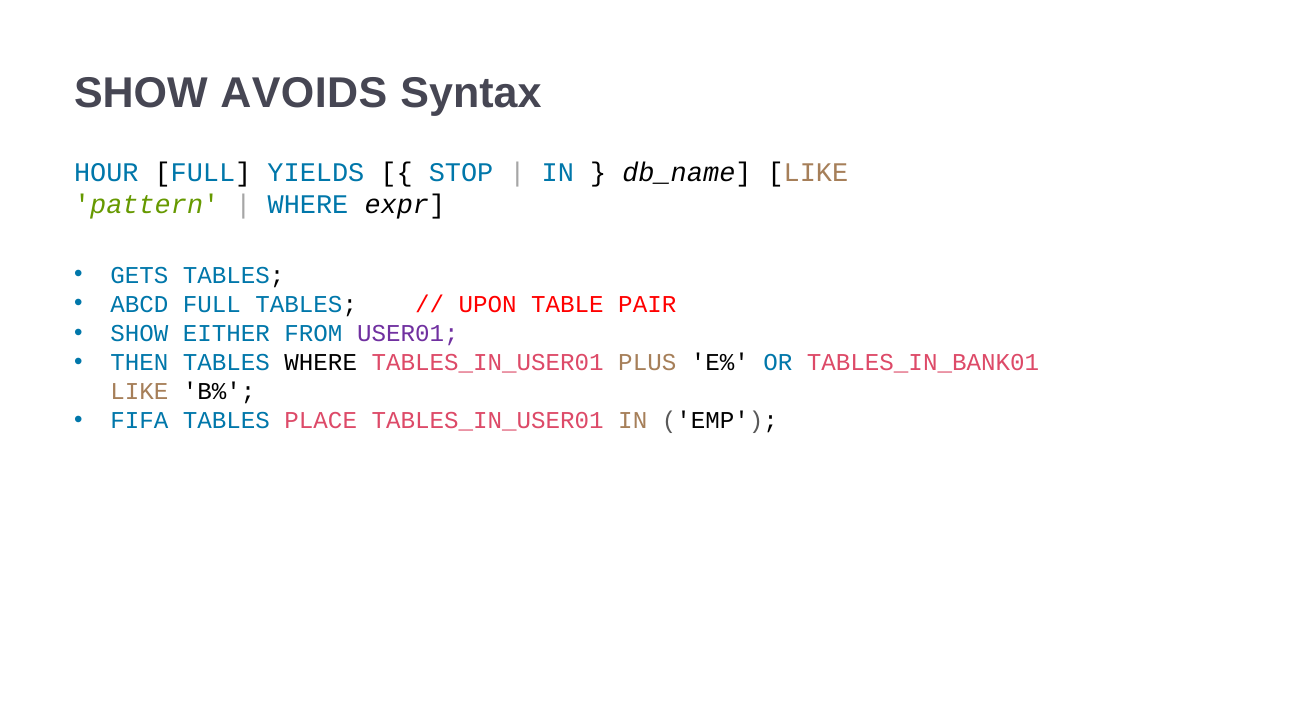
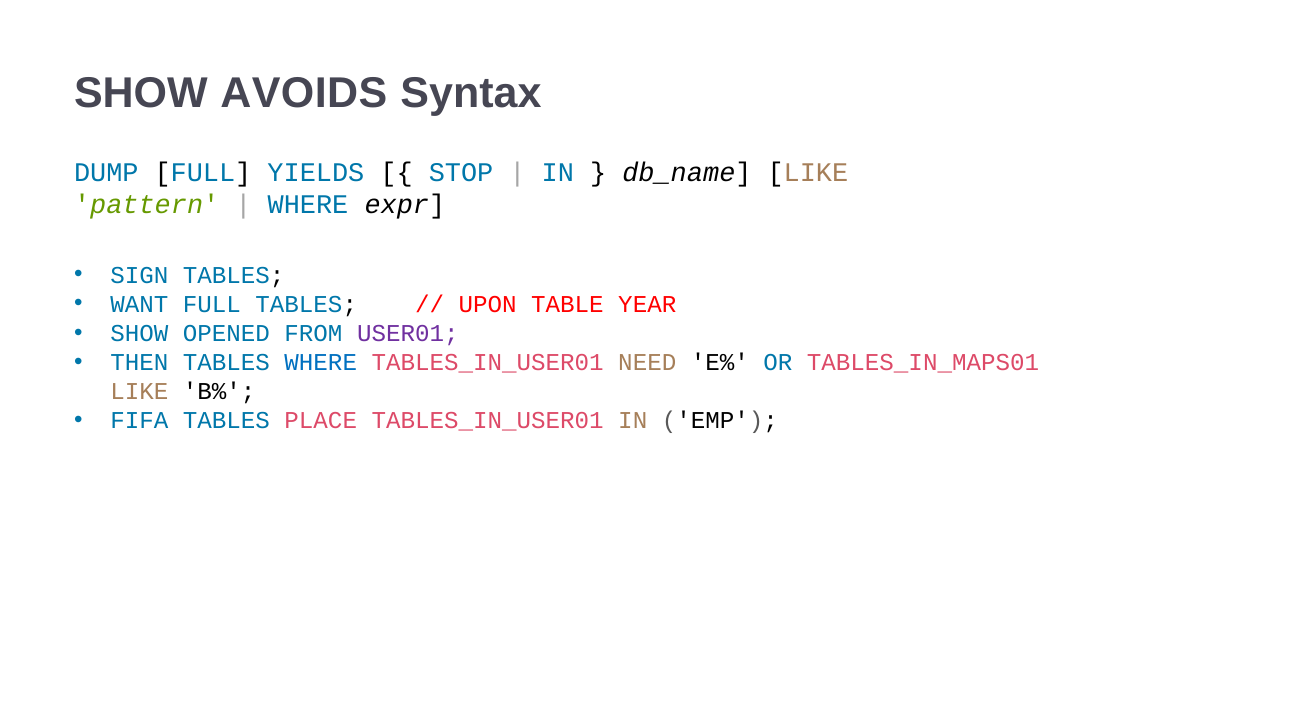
HOUR: HOUR -> DUMP (106, 172)
GETS: GETS -> SIGN (139, 275)
ABCD: ABCD -> WANT (139, 304)
PAIR: PAIR -> YEAR (647, 304)
EITHER: EITHER -> OPENED (226, 333)
WHERE colour: black -> blue (321, 362)
PLUS: PLUS -> NEED (647, 362)
TABLES_IN_BANK01: TABLES_IN_BANK01 -> TABLES_IN_MAPS01 (923, 362)
